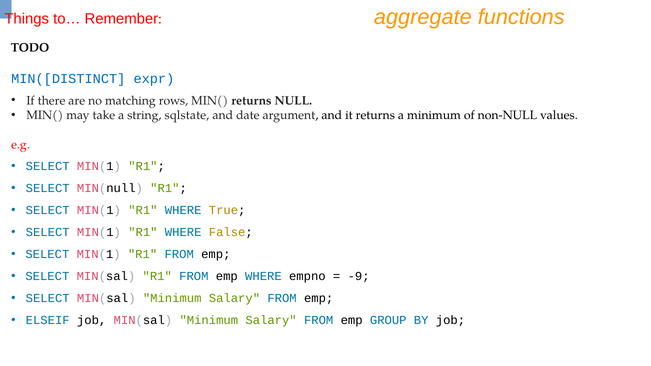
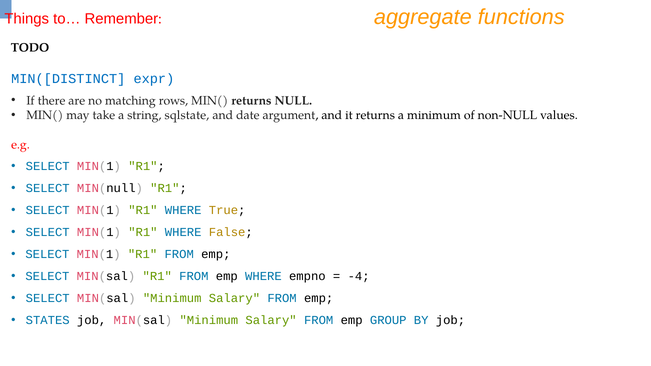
-9: -9 -> -4 (359, 276)
ELSEIF: ELSEIF -> STATES (48, 320)
